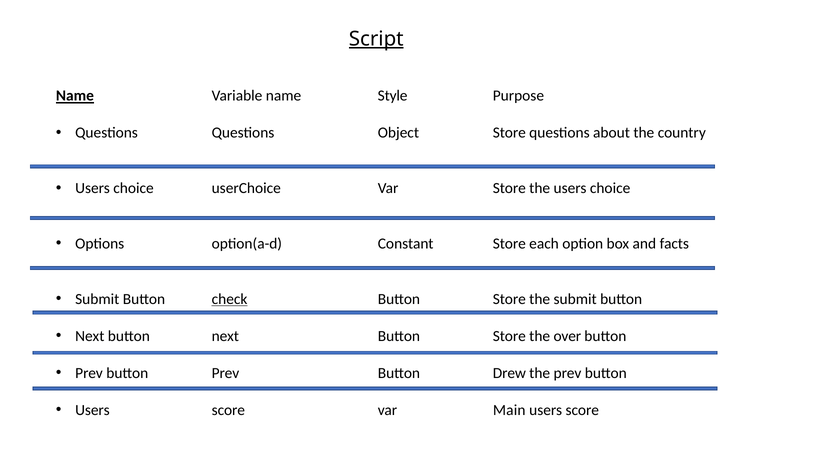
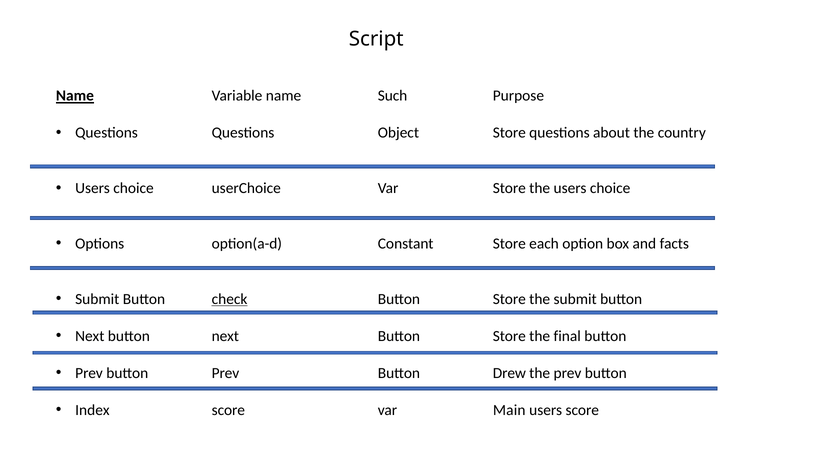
Script underline: present -> none (376, 39)
Style: Style -> Such (393, 96)
over: over -> final (567, 336)
Users: Users -> Index (92, 410)
